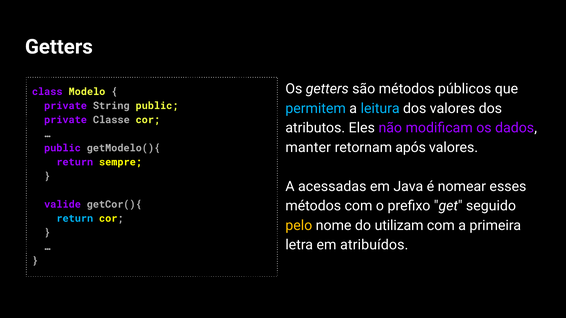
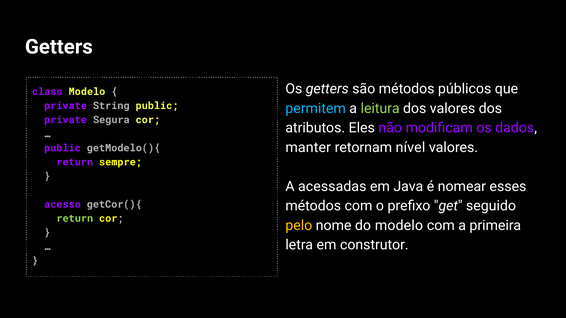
leitura colour: light blue -> light green (380, 109)
Classe: Classe -> Segura (111, 120)
após: após -> nível (410, 148)
valide: valide -> acesso (62, 205)
return colour: light blue -> light green (75, 219)
do utilizam: utilizam -> modelo (399, 226)
atribuídos: atribuídos -> construtor (374, 245)
